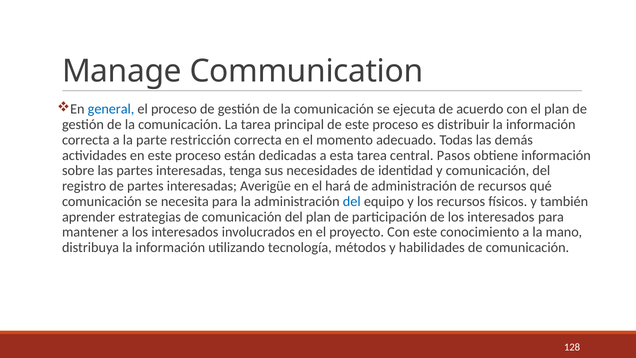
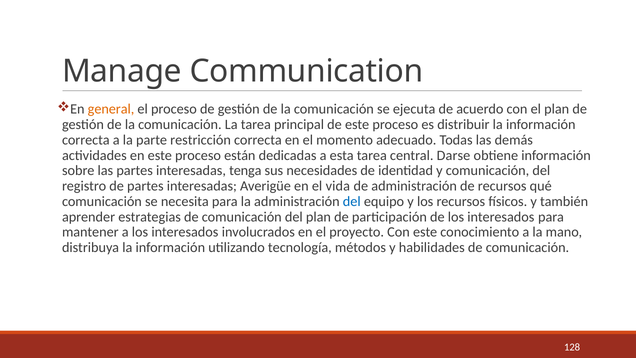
general colour: blue -> orange (111, 109)
Pasos: Pasos -> Darse (454, 155)
hará: hará -> vida (338, 186)
